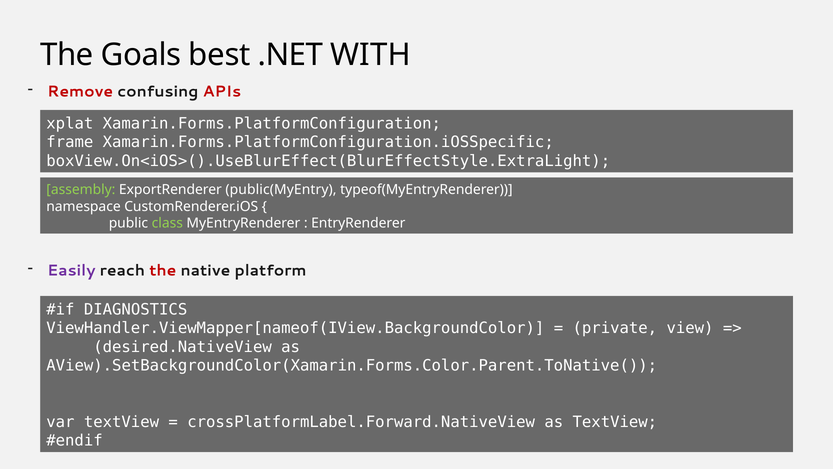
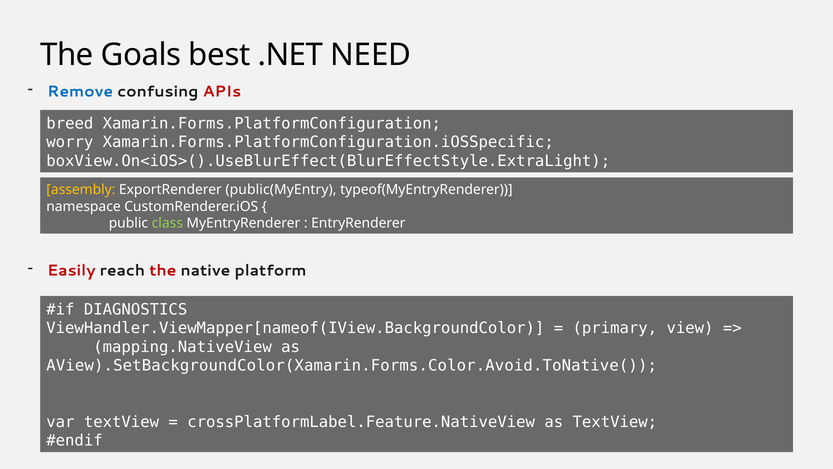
WITH: WITH -> NEED (371, 55)
Remove colour: red -> blue (80, 92)
xplat: xplat -> breed (70, 123)
frame: frame -> worry (70, 142)
assembly colour: light green -> yellow (81, 190)
Easily colour: purple -> red (71, 270)
private: private -> primary (615, 328)
desired.NativeView: desired.NativeView -> mapping.NativeView (183, 347)
AView).SetBackgroundColor(Xamarin.Forms.Color.Parent.ToNative(: AView).SetBackgroundColor(Xamarin.Forms.Color.Parent.ToNative( -> AView).SetBackgroundColor(Xamarin.Forms.Color.Avoid.ToNative( (352, 365)
crossPlatformLabel.Forward.NativeView: crossPlatformLabel.Forward.NativeView -> crossPlatformLabel.Feature.NativeView (361, 422)
